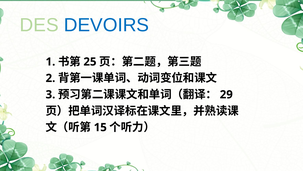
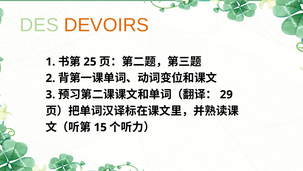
DEVOIRS colour: blue -> orange (106, 25)
